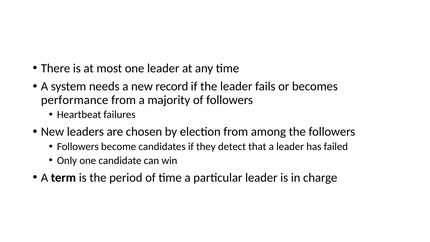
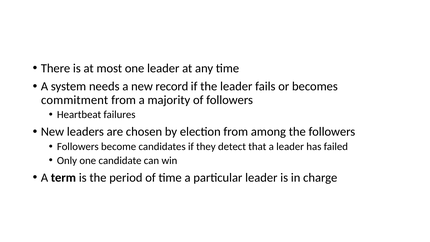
performance: performance -> commitment (75, 100)
